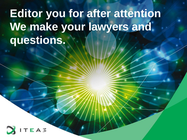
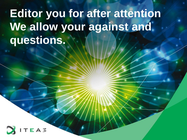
make: make -> allow (44, 27)
lawyers: lawyers -> against (109, 27)
